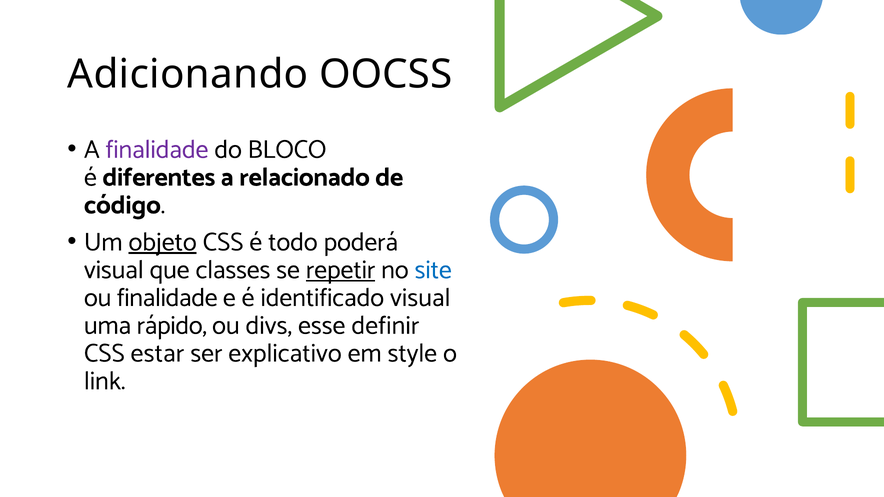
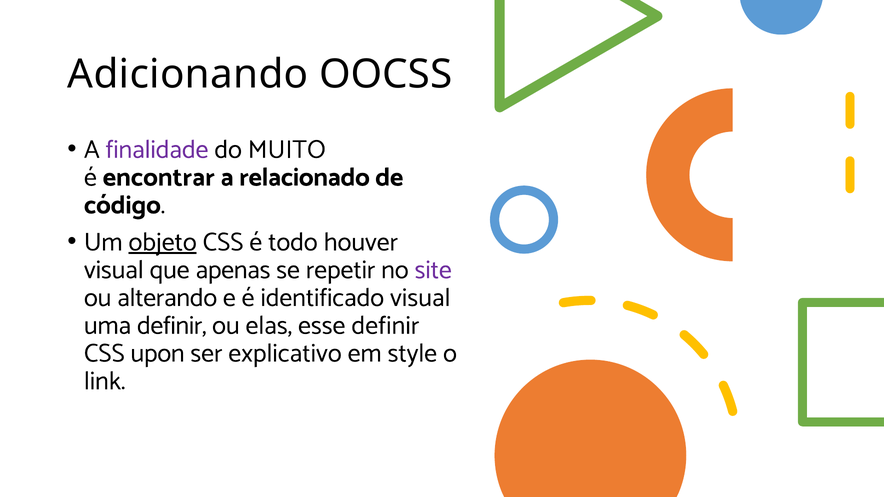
BLOCO: BLOCO -> MUITO (287, 149)
diferentes: diferentes -> encontrar (159, 177)
poderá: poderá -> houver (361, 242)
classes: classes -> apenas (233, 270)
repetir underline: present -> none (341, 270)
site colour: blue -> purple (433, 270)
ou finalidade: finalidade -> alterando (167, 298)
uma rápido: rápido -> definir (172, 325)
divs: divs -> elas (269, 325)
estar: estar -> upon (158, 353)
